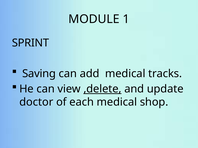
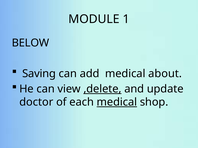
SPRINT: SPRINT -> BELOW (30, 43)
tracks: tracks -> about (165, 74)
medical underline: none -> present (117, 102)
